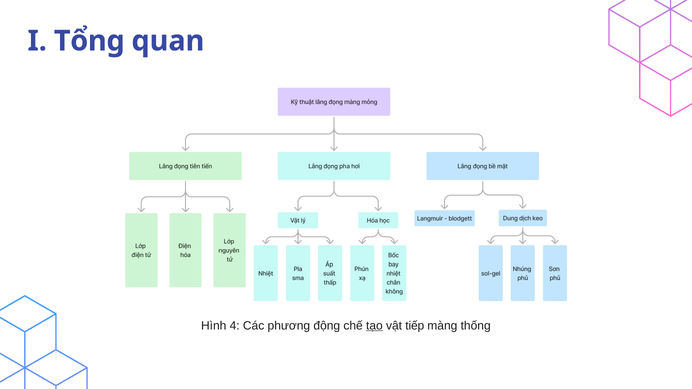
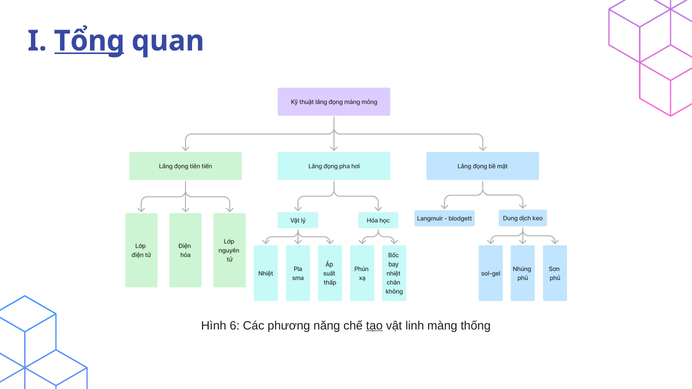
Tổng underline: none -> present (89, 41)
4: 4 -> 6 (235, 326)
động: động -> năng (327, 326)
tiếp: tiếp -> linh (415, 326)
